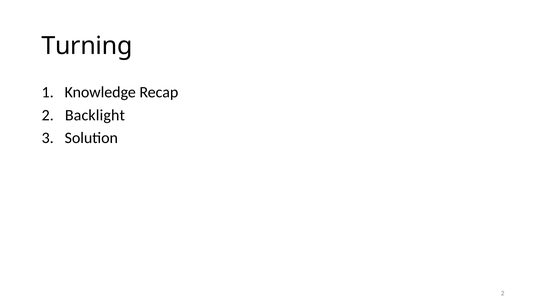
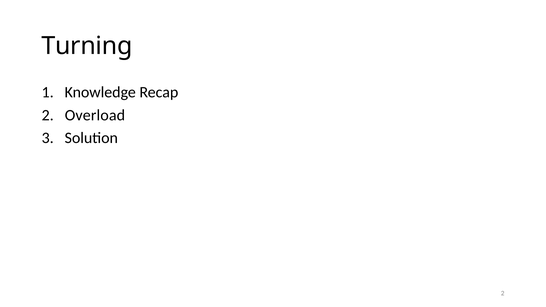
Backlight: Backlight -> Overload (95, 115)
